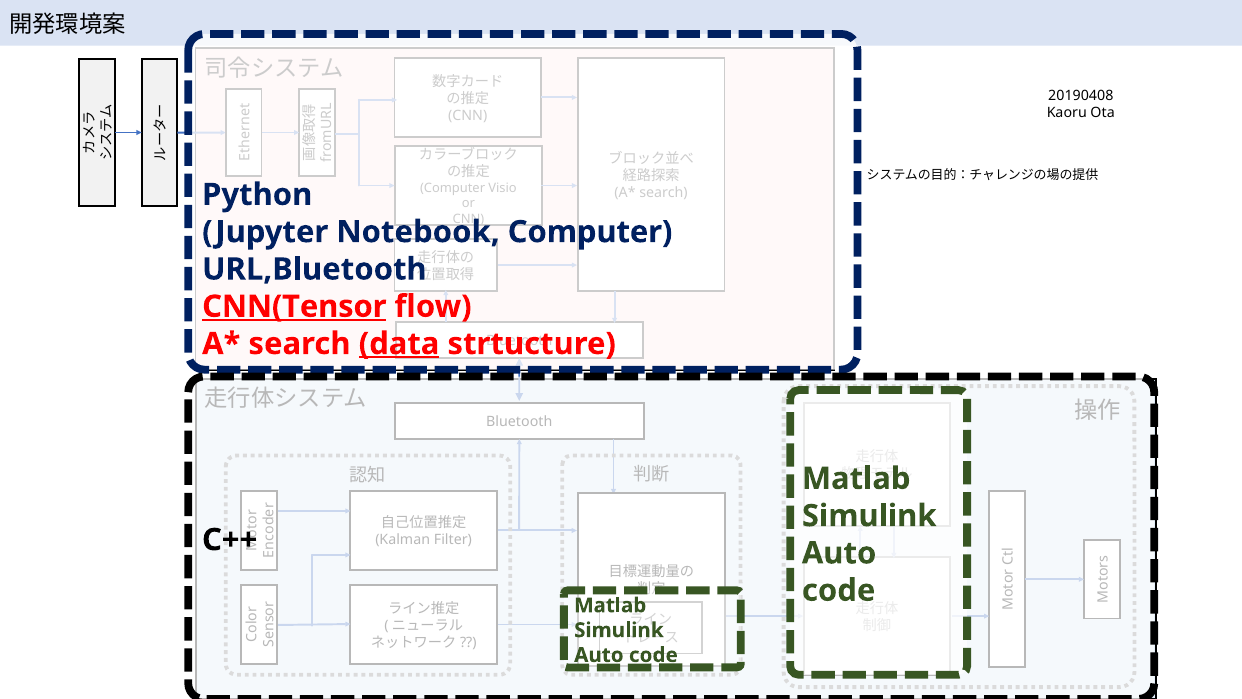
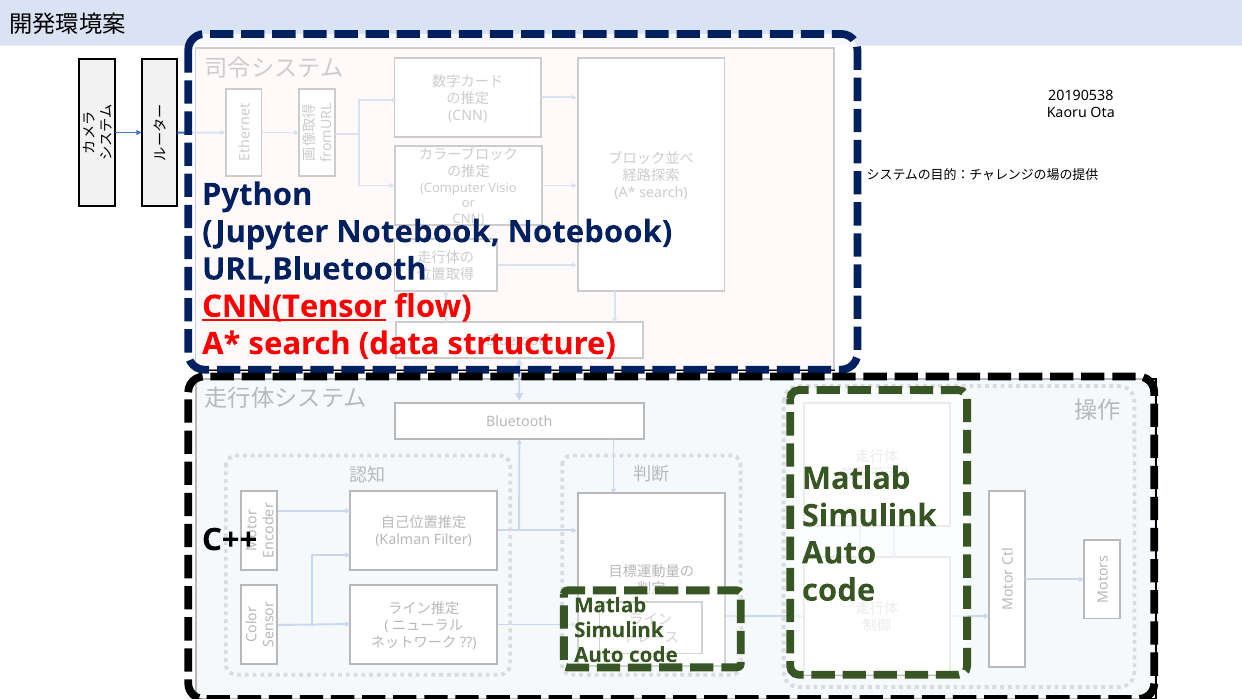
20190408: 20190408 -> 20190538 (1081, 96)
Computer: Computer -> Notebook (590, 232)
data underline: present -> none (399, 344)
